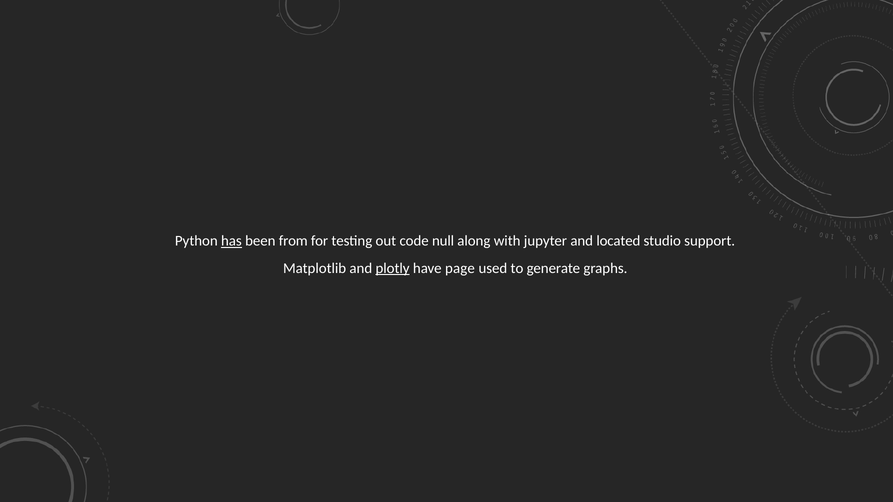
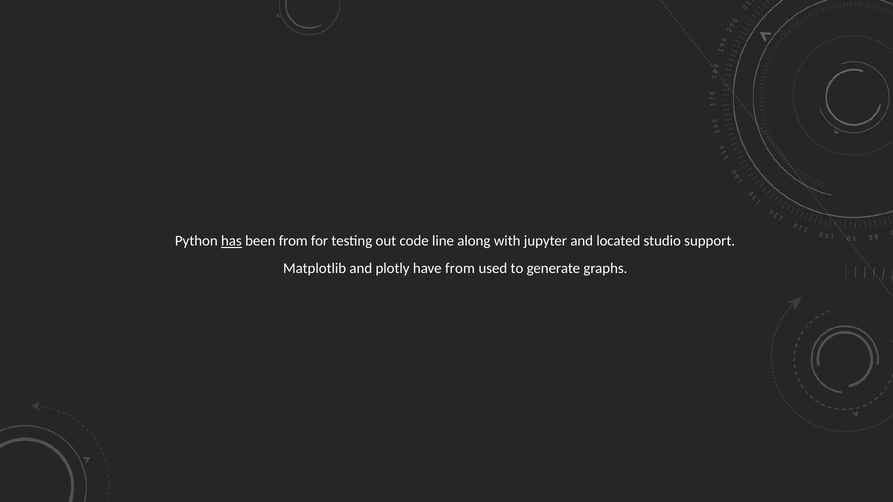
null: null -> line (443, 241)
plotly underline: present -> none (393, 268)
have page: page -> from (460, 268)
